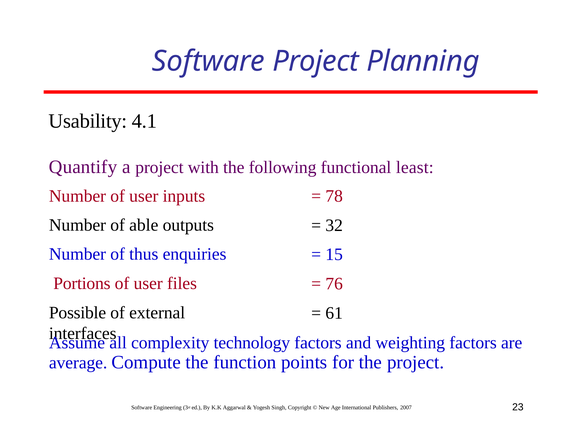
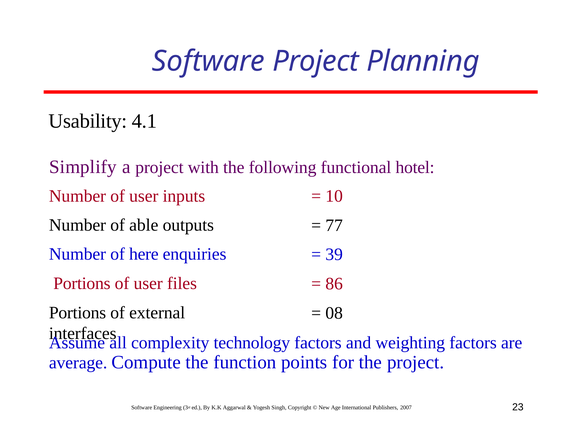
Quantify: Quantify -> Simplify (83, 167)
least: least -> hotel (415, 168)
78: 78 -> 10 (334, 196)
32: 32 -> 77 (334, 226)
thus: thus -> here (144, 255)
15: 15 -> 39 (334, 255)
76: 76 -> 86 (334, 284)
Possible: Possible -> Portions (78, 313)
61: 61 -> 08 (334, 314)
